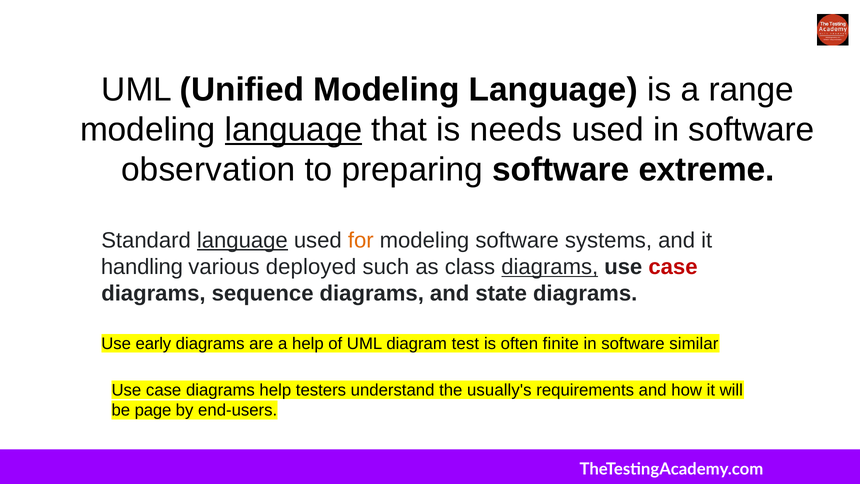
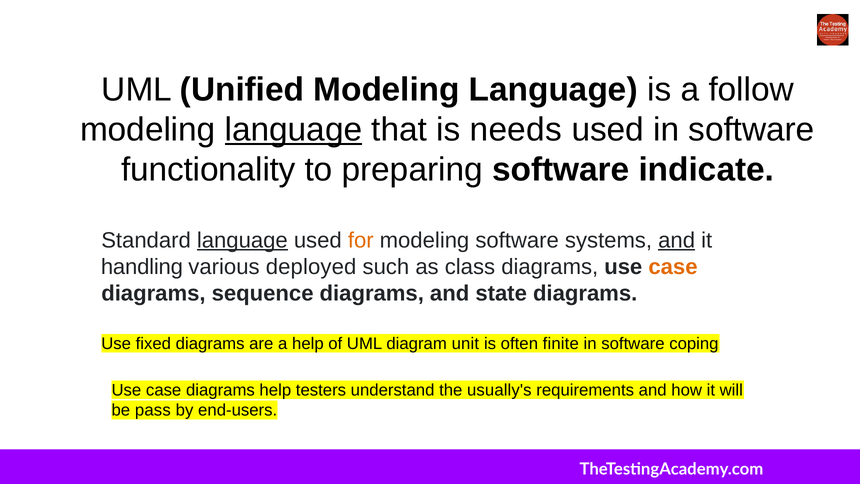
range: range -> follow (751, 90)
observation: observation -> functionality (208, 170)
extreme: extreme -> indicate (706, 170)
and underline: none -> present (677, 240)
diagrams underline: present -> none (550, 267)
case colour: red -> orange (673, 267)
early: early -> fixed (153, 343)
test: test -> unit (465, 343)
similar: similar -> coping (694, 343)
page: page -> pass (153, 410)
